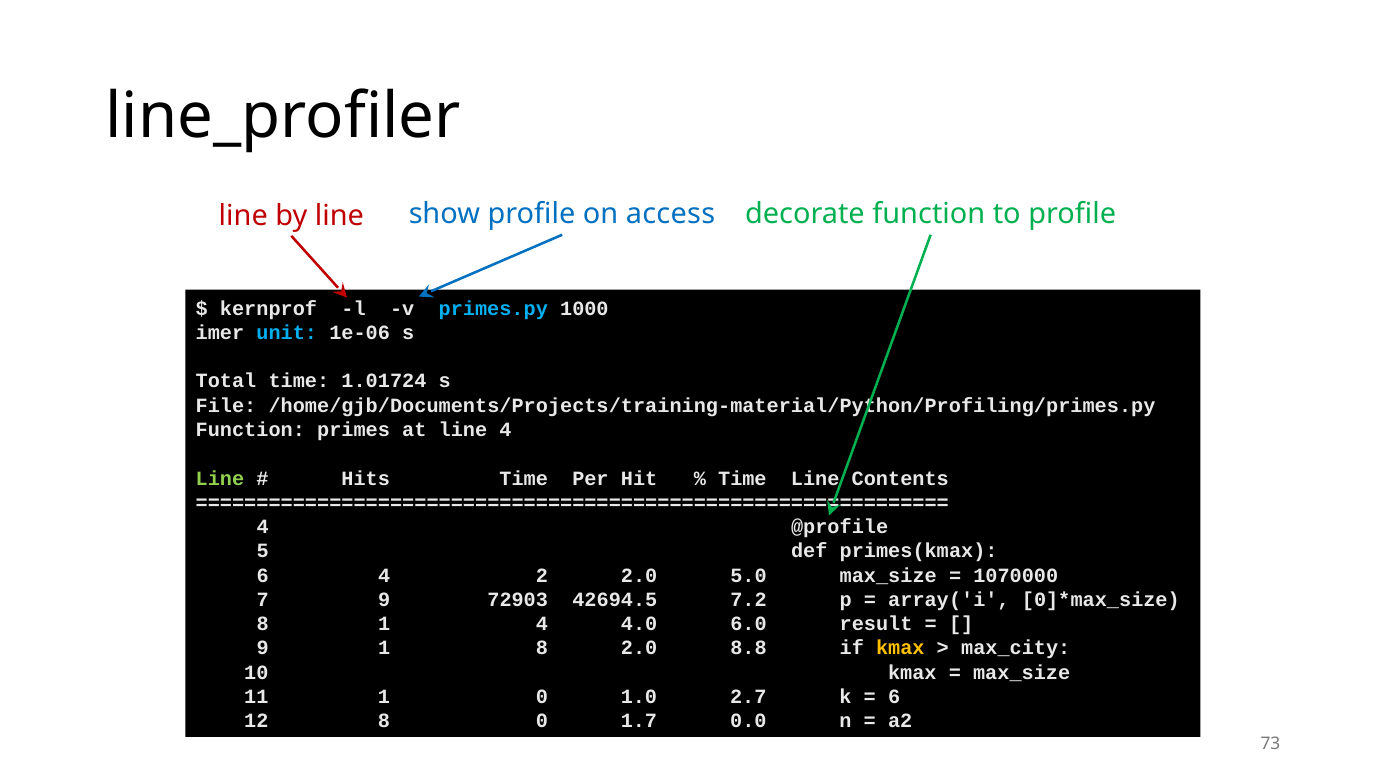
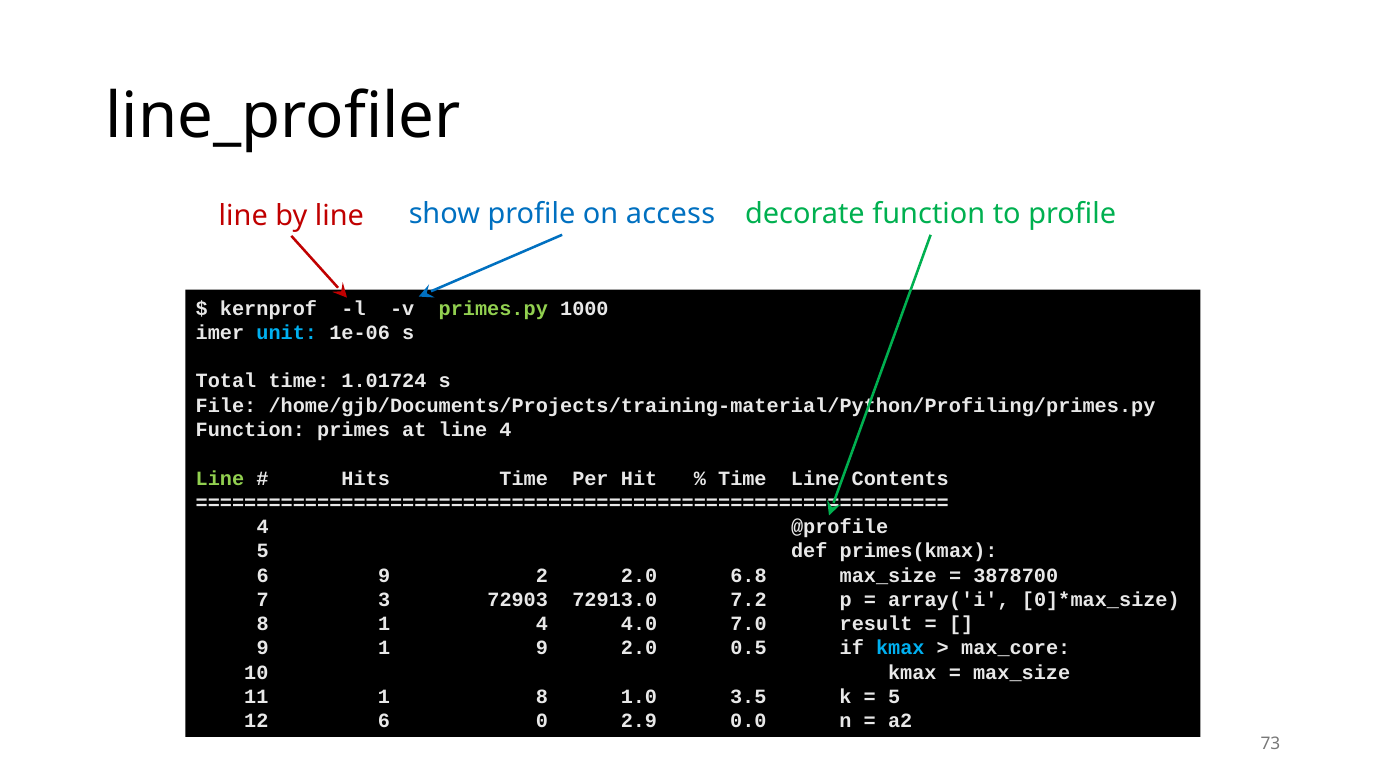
primes.py colour: light blue -> light green (493, 308)
6 4: 4 -> 9 (384, 575)
5.0: 5.0 -> 6.8 (749, 575)
1070000: 1070000 -> 3878700 (1016, 575)
7 9: 9 -> 3 (384, 599)
42694.5: 42694.5 -> 72913.0 (615, 599)
6.0: 6.0 -> 7.0 (749, 624)
1 8: 8 -> 9 (542, 648)
8.8: 8.8 -> 0.5 (749, 648)
kmax colour: yellow -> light blue (900, 648)
max_city: max_city -> max_core (1016, 648)
1 0: 0 -> 8 (542, 697)
2.7: 2.7 -> 3.5 (748, 697)
6: 6 -> 5 (894, 697)
12 8: 8 -> 6 (384, 721)
1.7: 1.7 -> 2.9 (639, 721)
